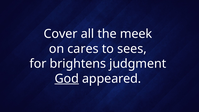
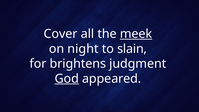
meek underline: none -> present (136, 34)
cares: cares -> night (83, 49)
sees: sees -> slain (132, 49)
